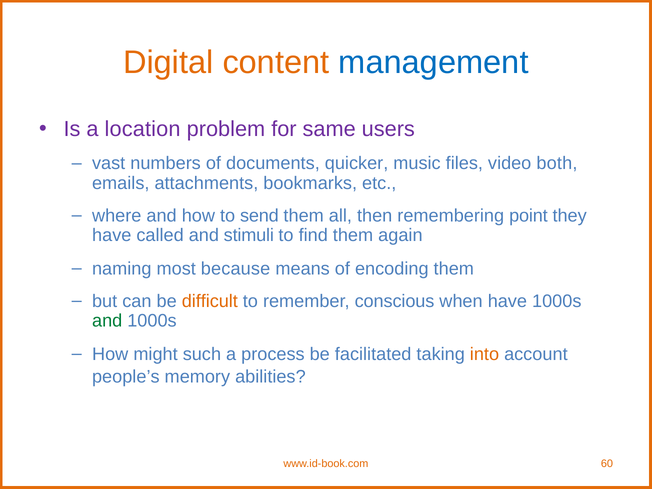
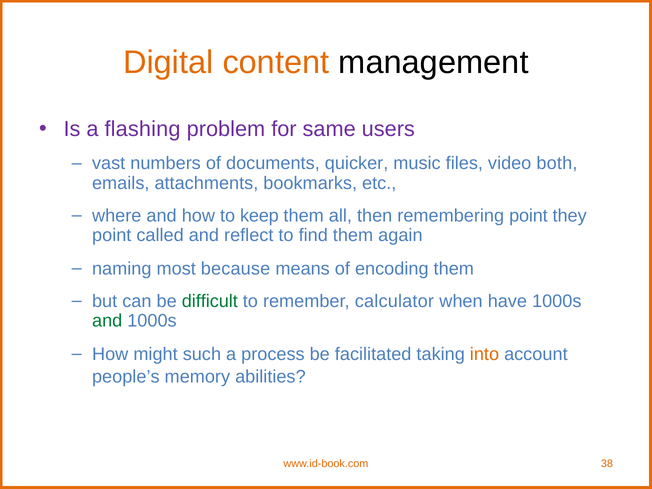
management colour: blue -> black (434, 63)
location: location -> flashing (143, 129)
send: send -> keep (259, 216)
have: have -> point (112, 235)
stimuli: stimuli -> reflect (249, 235)
difficult colour: orange -> green (210, 301)
conscious: conscious -> calculator (394, 301)
60: 60 -> 38 (607, 464)
